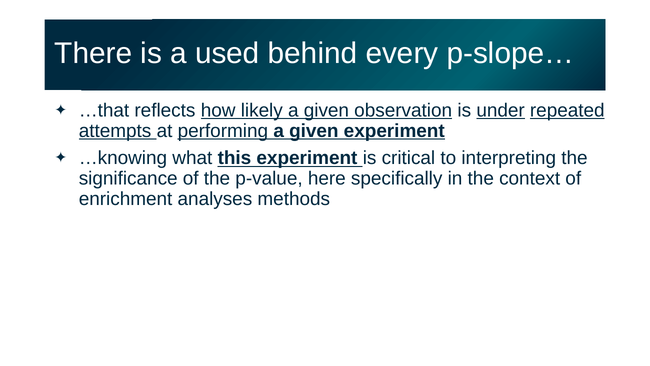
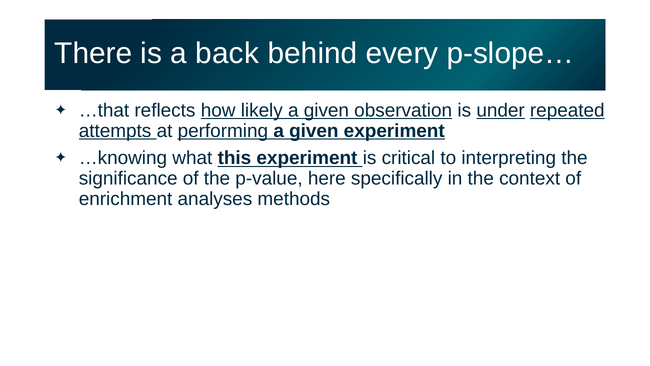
used: used -> back (227, 53)
